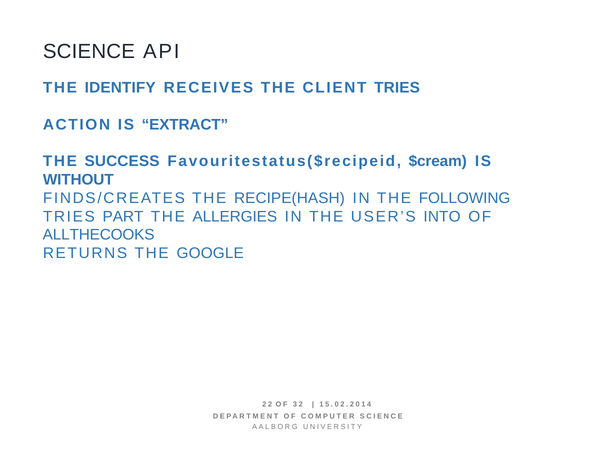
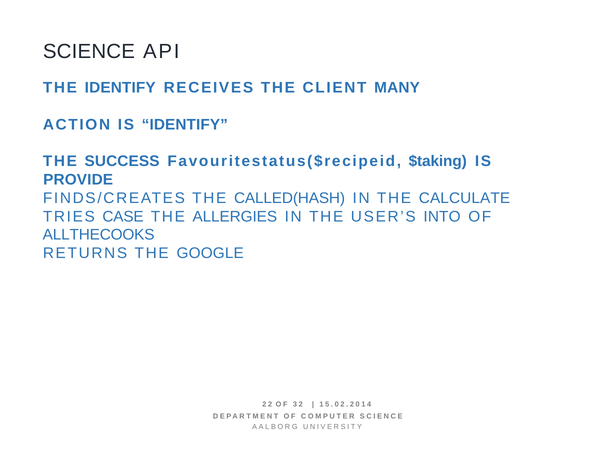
CLIENT TRIES: TRIES -> MANY (397, 88)
IS EXTRACT: EXTRACT -> IDENTIFY (185, 125)
$cream: $cream -> $taking (438, 162)
WITHOUT: WITHOUT -> PROVIDE (78, 180)
RECIPE(HASH: RECIPE(HASH -> CALLED(HASH (290, 198)
FOLLOWING: FOLLOWING -> CALCULATE (464, 198)
PART: PART -> CASE (123, 217)
